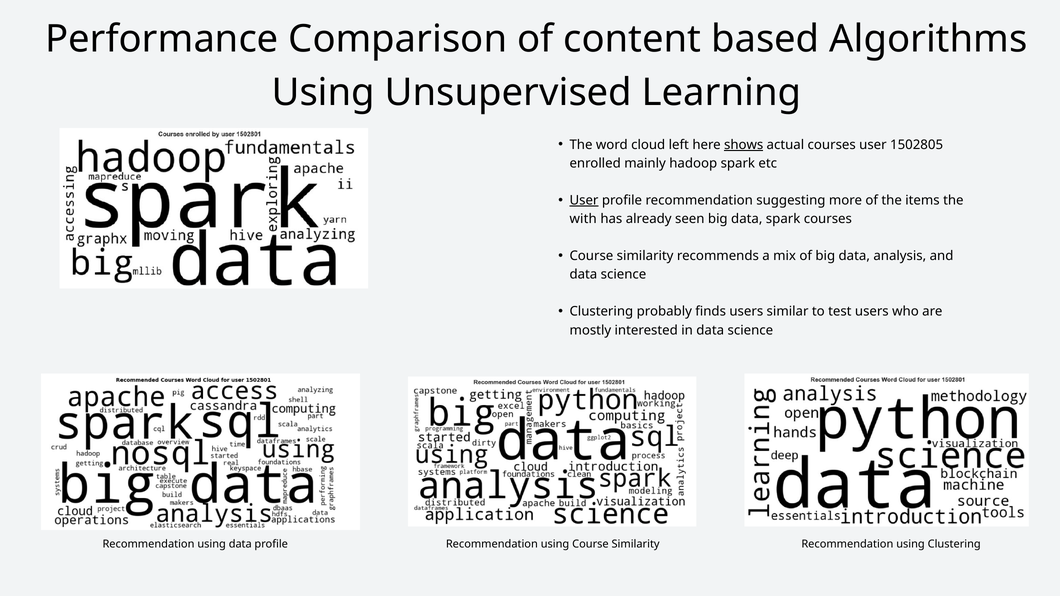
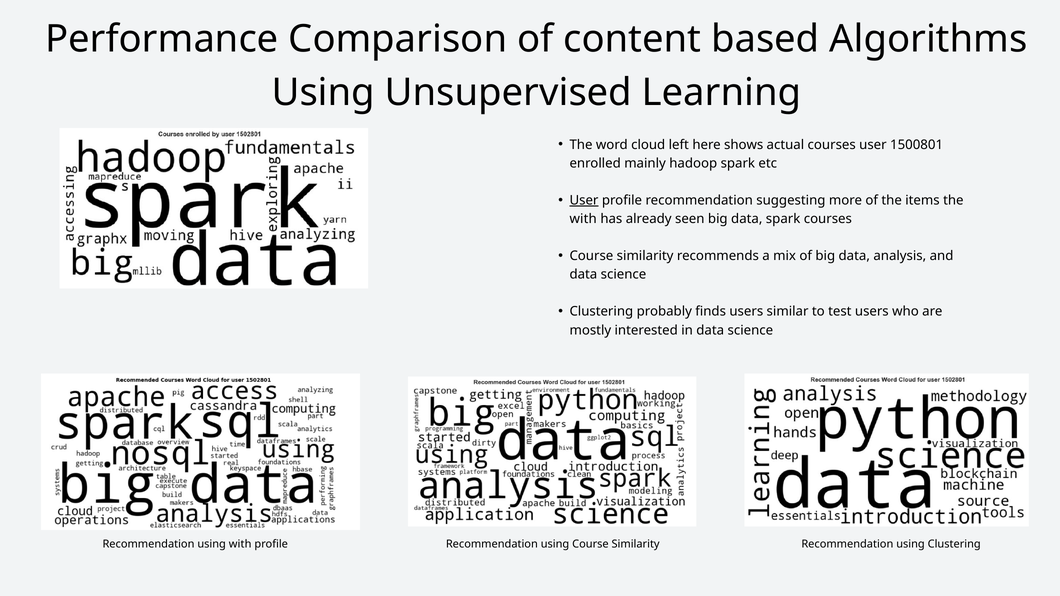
shows underline: present -> none (744, 145)
1502805: 1502805 -> 1500801 (917, 145)
using data: data -> with (240, 545)
